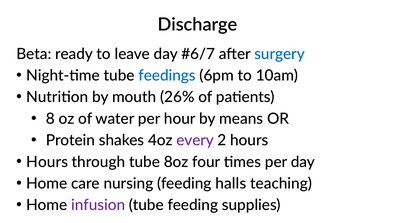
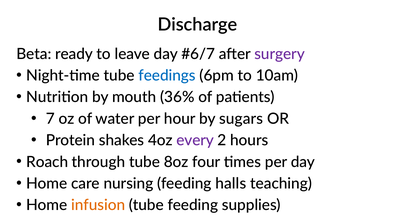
surgery colour: blue -> purple (280, 54)
26%: 26% -> 36% (177, 97)
8: 8 -> 7 (50, 119)
means: means -> sugars (241, 119)
Hours: Hours -> Roach (47, 162)
infusion colour: purple -> orange (98, 205)
